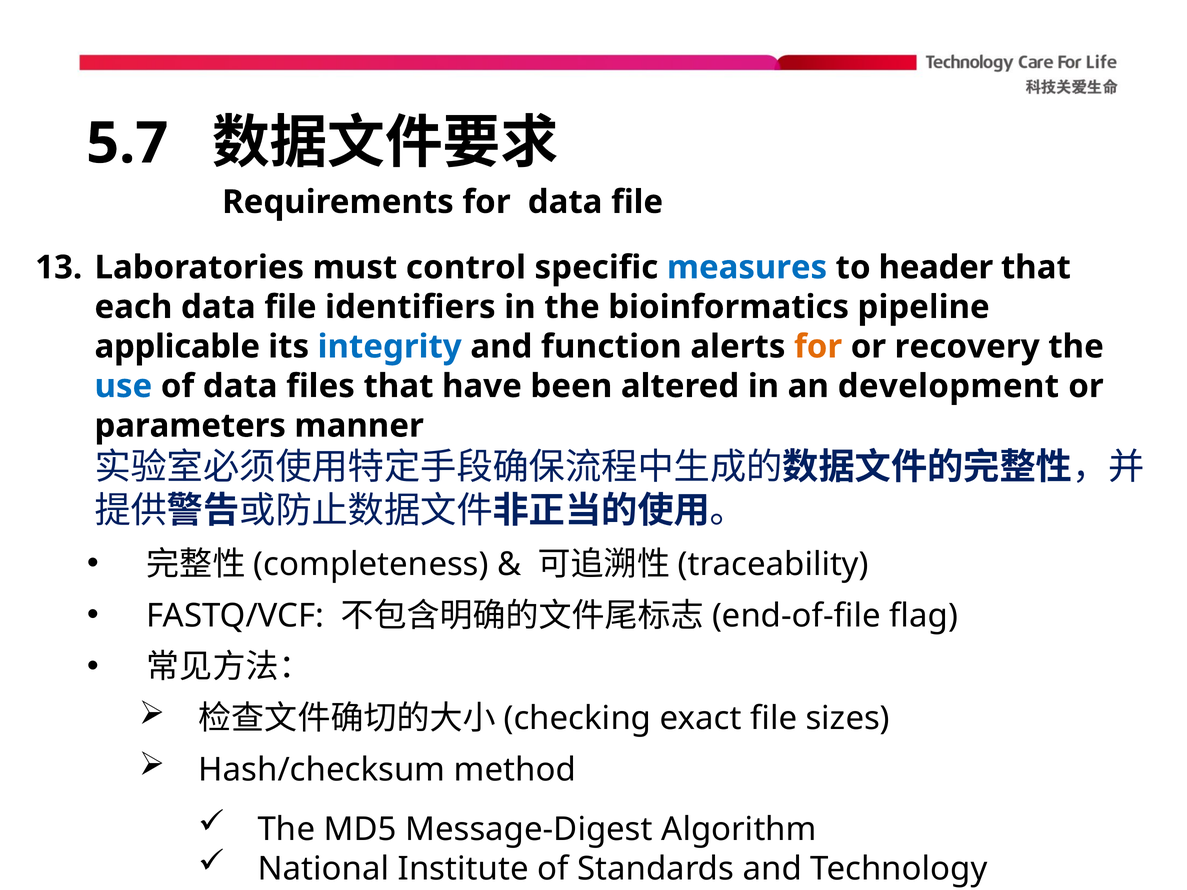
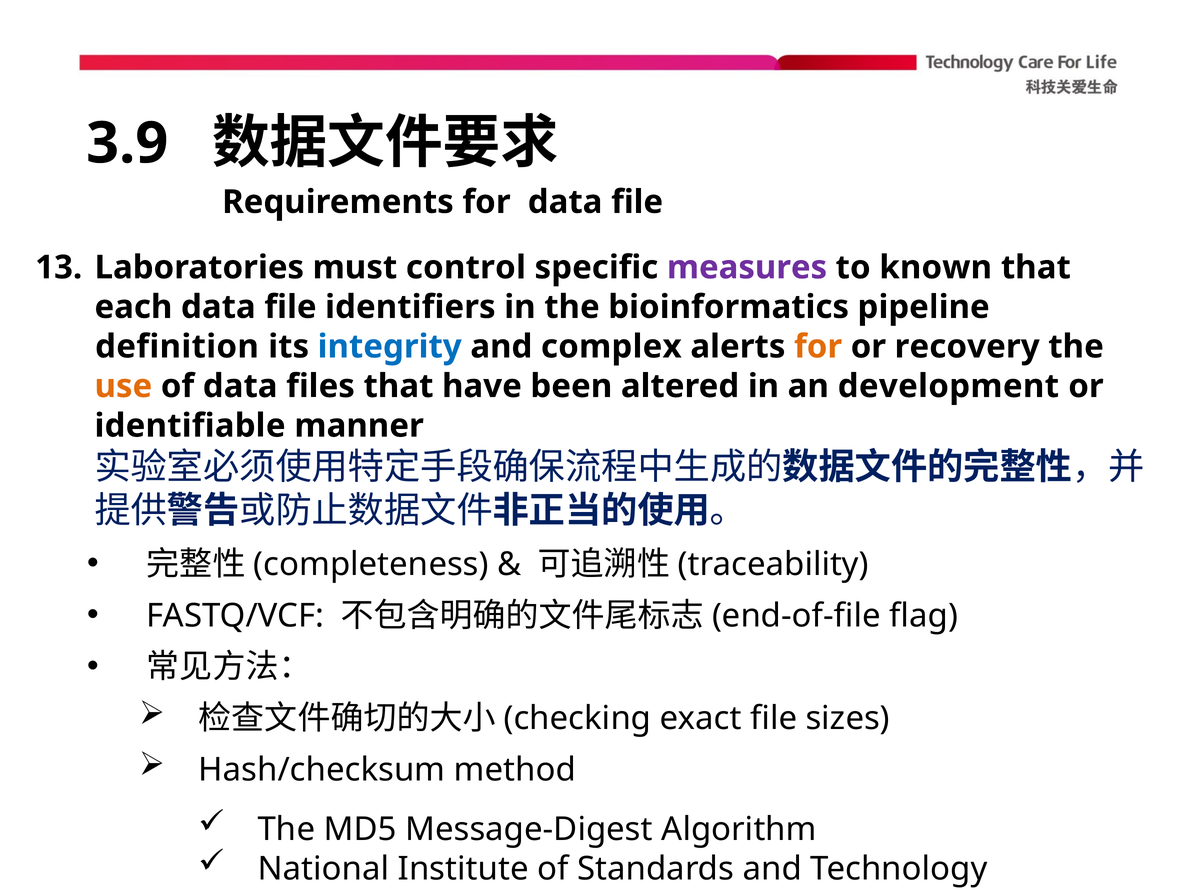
5.7: 5.7 -> 3.9 (127, 143)
measures colour: blue -> purple (747, 268)
header: header -> known (936, 268)
applicable: applicable -> definition (177, 347)
function: function -> complex (611, 347)
use colour: blue -> orange (123, 386)
parameters: parameters -> identifiable (190, 426)
